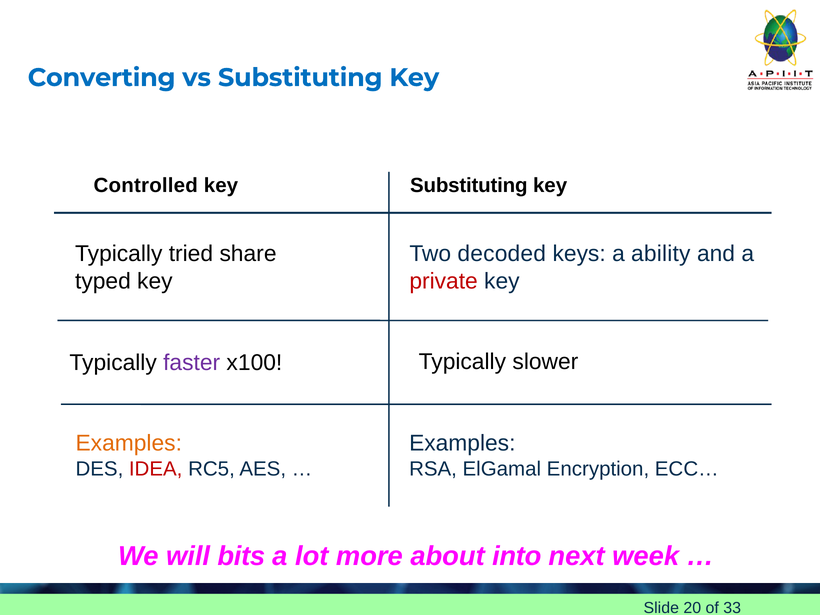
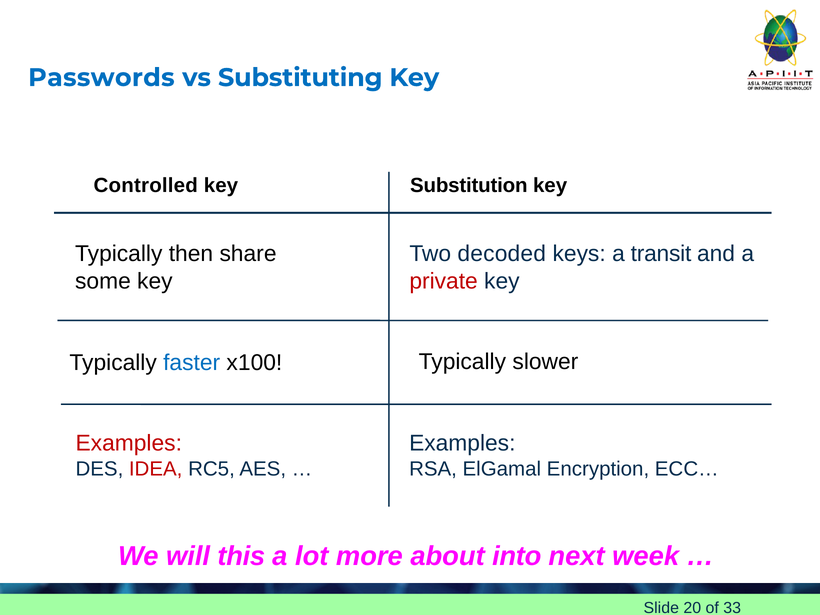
Converting: Converting -> Passwords (101, 78)
key Substituting: Substituting -> Substitution (469, 186)
tried: tried -> then (191, 254)
ability: ability -> transit (661, 254)
typed: typed -> some (103, 281)
faster colour: purple -> blue (192, 363)
Examples colour: orange -> red (129, 443)
bits: bits -> this (241, 556)
